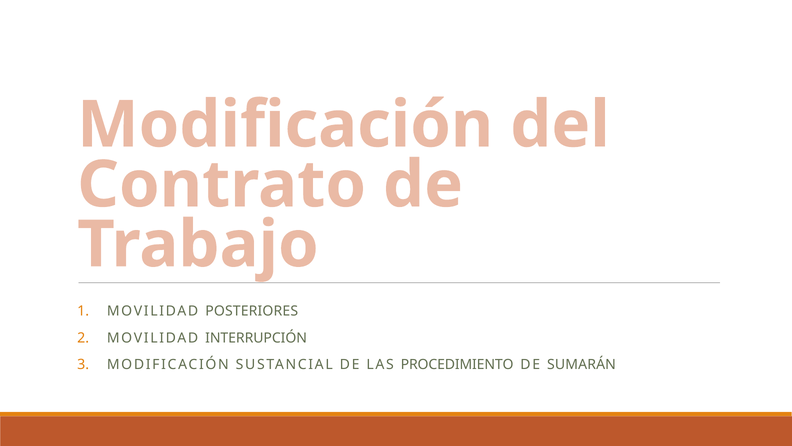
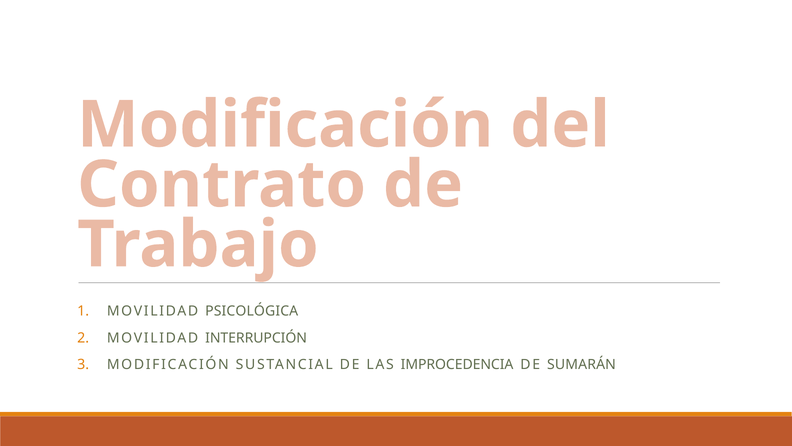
POSTERIORES: POSTERIORES -> PSICOLÓGICA (252, 311)
PROCEDIMIENTO: PROCEDIMIENTO -> IMPROCEDENCIA (457, 364)
